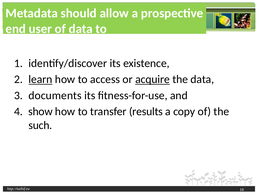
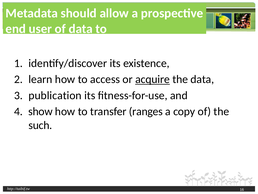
learn underline: present -> none (40, 79)
documents: documents -> publication (55, 95)
results: results -> ranges (146, 111)
